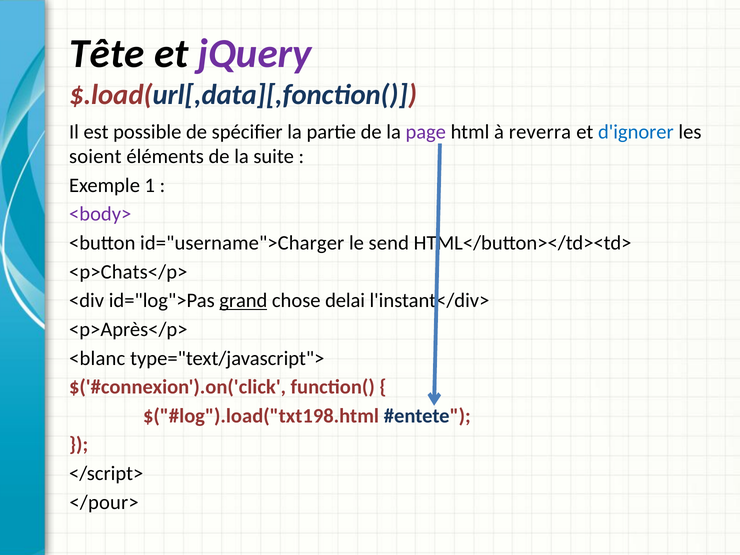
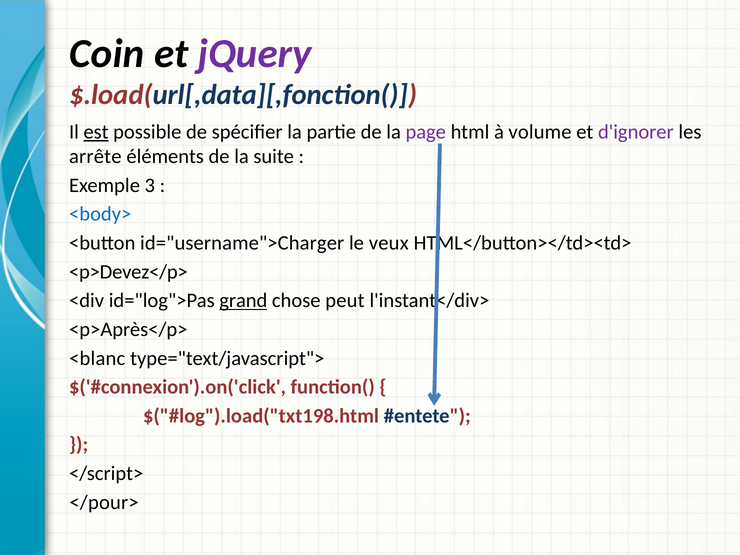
Tête: Tête -> Coin (107, 54)
est underline: none -> present (96, 132)
reverra: reverra -> volume (540, 132)
d'ignorer colour: blue -> purple (636, 132)
soient: soient -> arrête (95, 157)
1: 1 -> 3 (150, 185)
<body> colour: purple -> blue (100, 214)
send: send -> veux (389, 243)
<p>Chats</p>: <p>Chats</p> -> <p>Devez</p> (128, 272)
delai: delai -> peut (345, 301)
